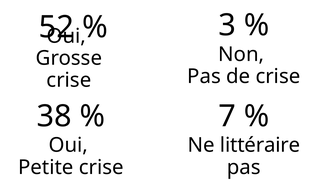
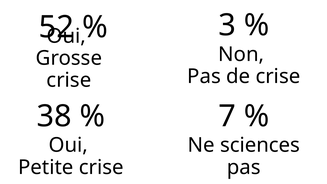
littéraire: littéraire -> sciences (260, 145)
